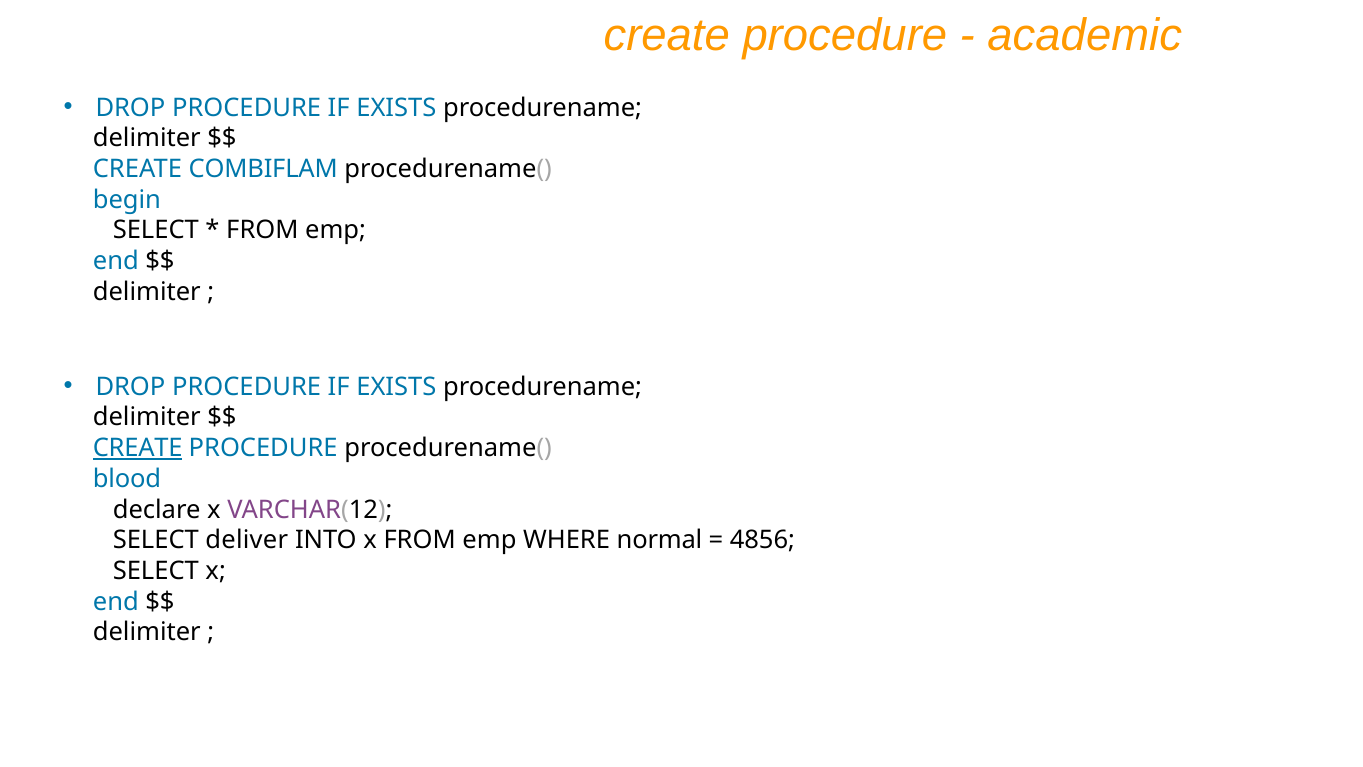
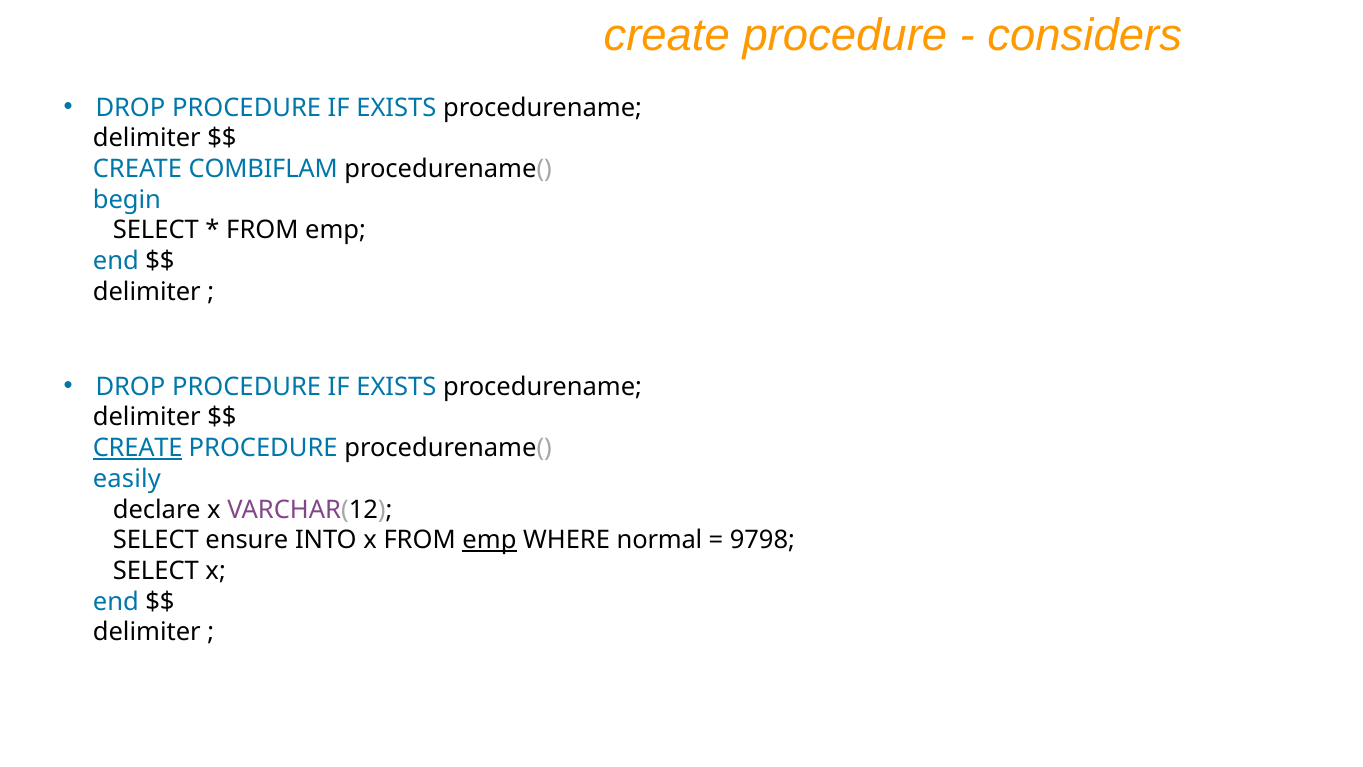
academic: academic -> considers (1085, 35)
blood: blood -> easily (127, 479)
deliver: deliver -> ensure (247, 540)
emp underline: none -> present (489, 540)
4856: 4856 -> 9798 (762, 540)
